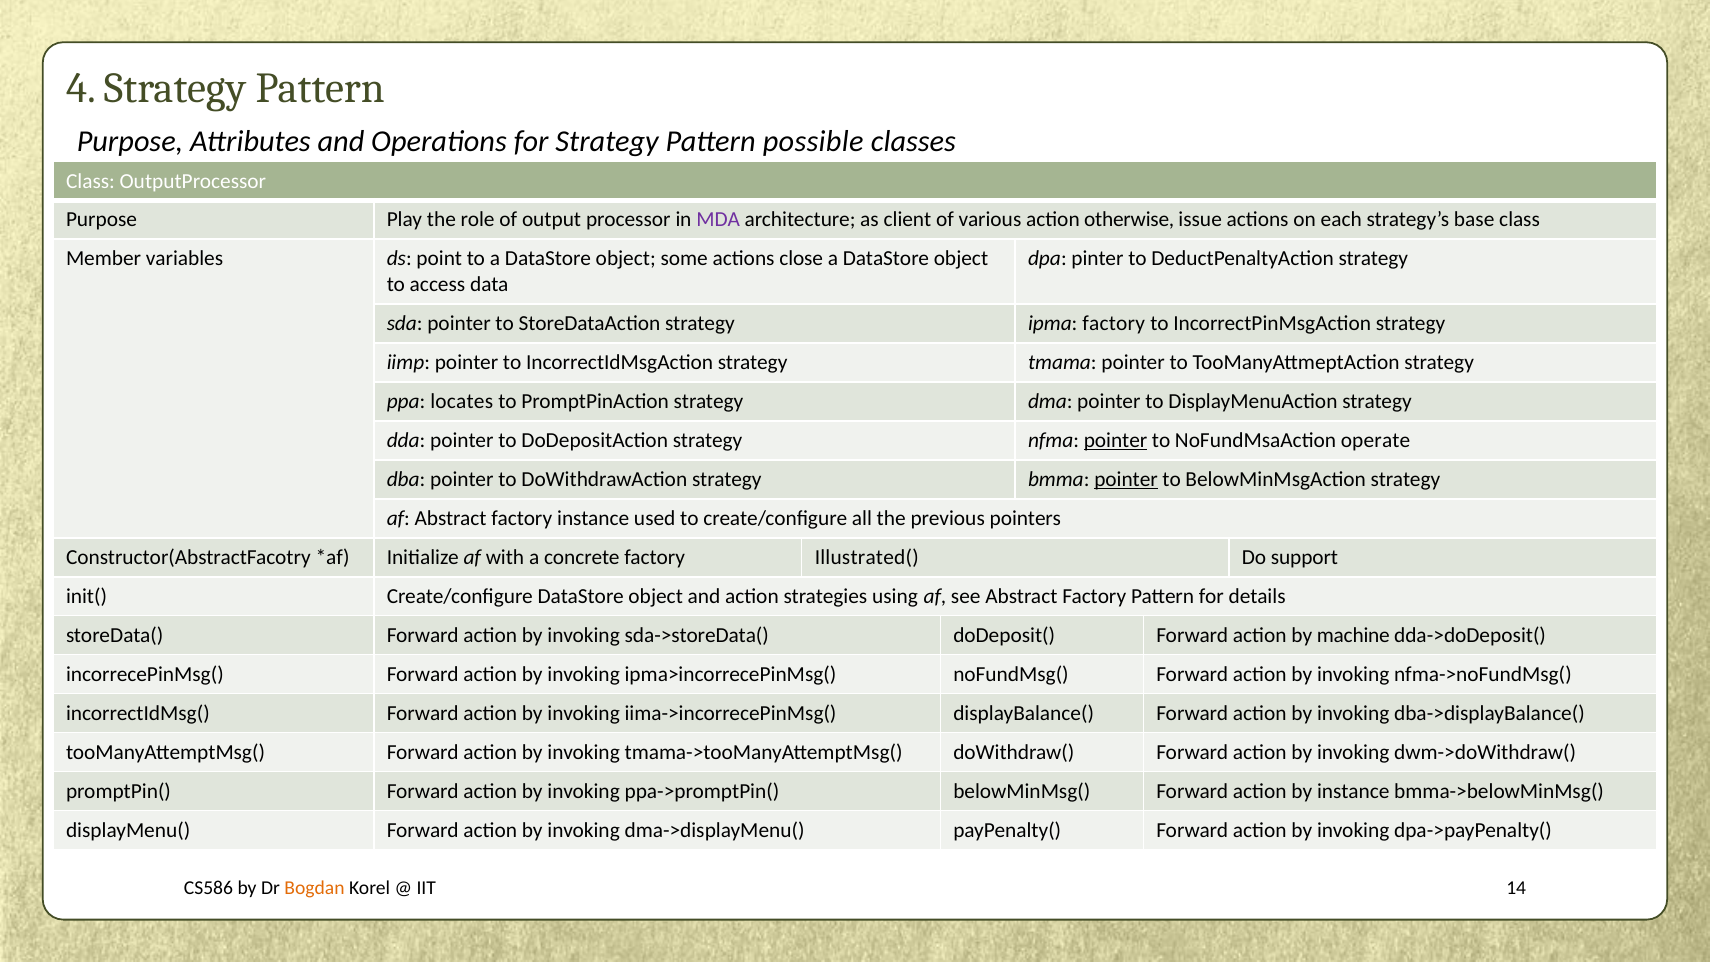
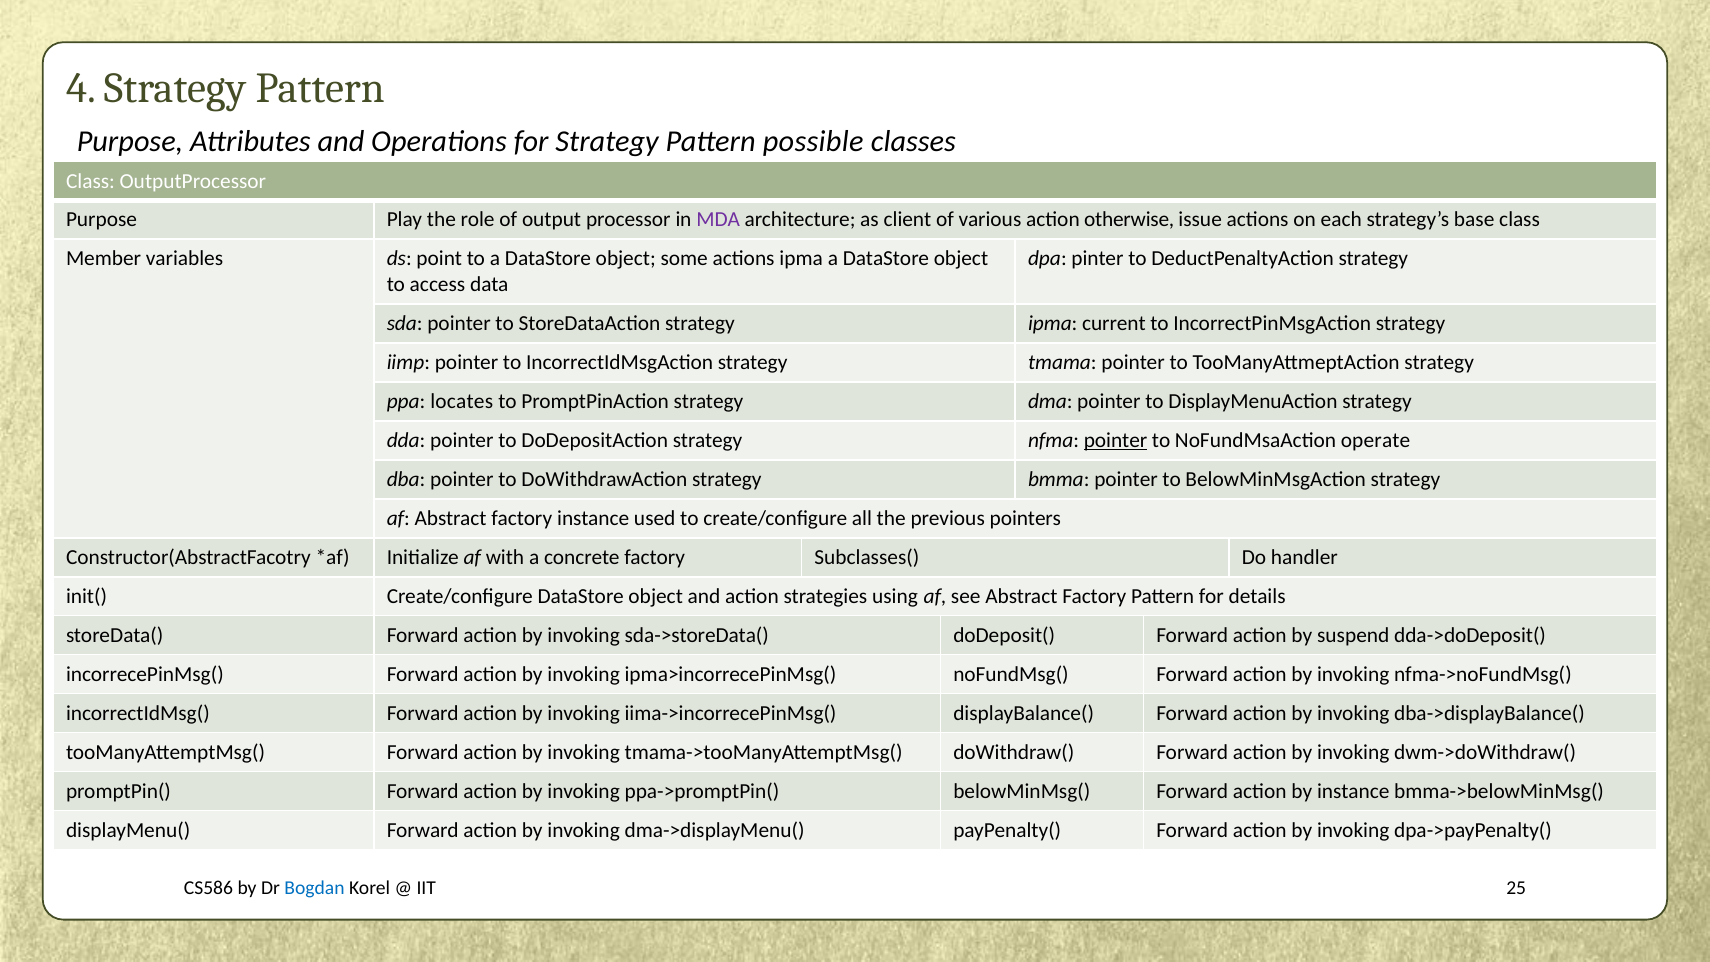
actions close: close -> ipma (801, 259)
ipma factory: factory -> current (1114, 324)
pointer underline: present -> none (1126, 480)
Illustrated(: Illustrated( -> Subclasses( (867, 558)
support: support -> handler (1304, 558)
machine: machine -> suspend (1353, 635)
Bogdan colour: orange -> blue (315, 888)
14: 14 -> 25 (1516, 888)
